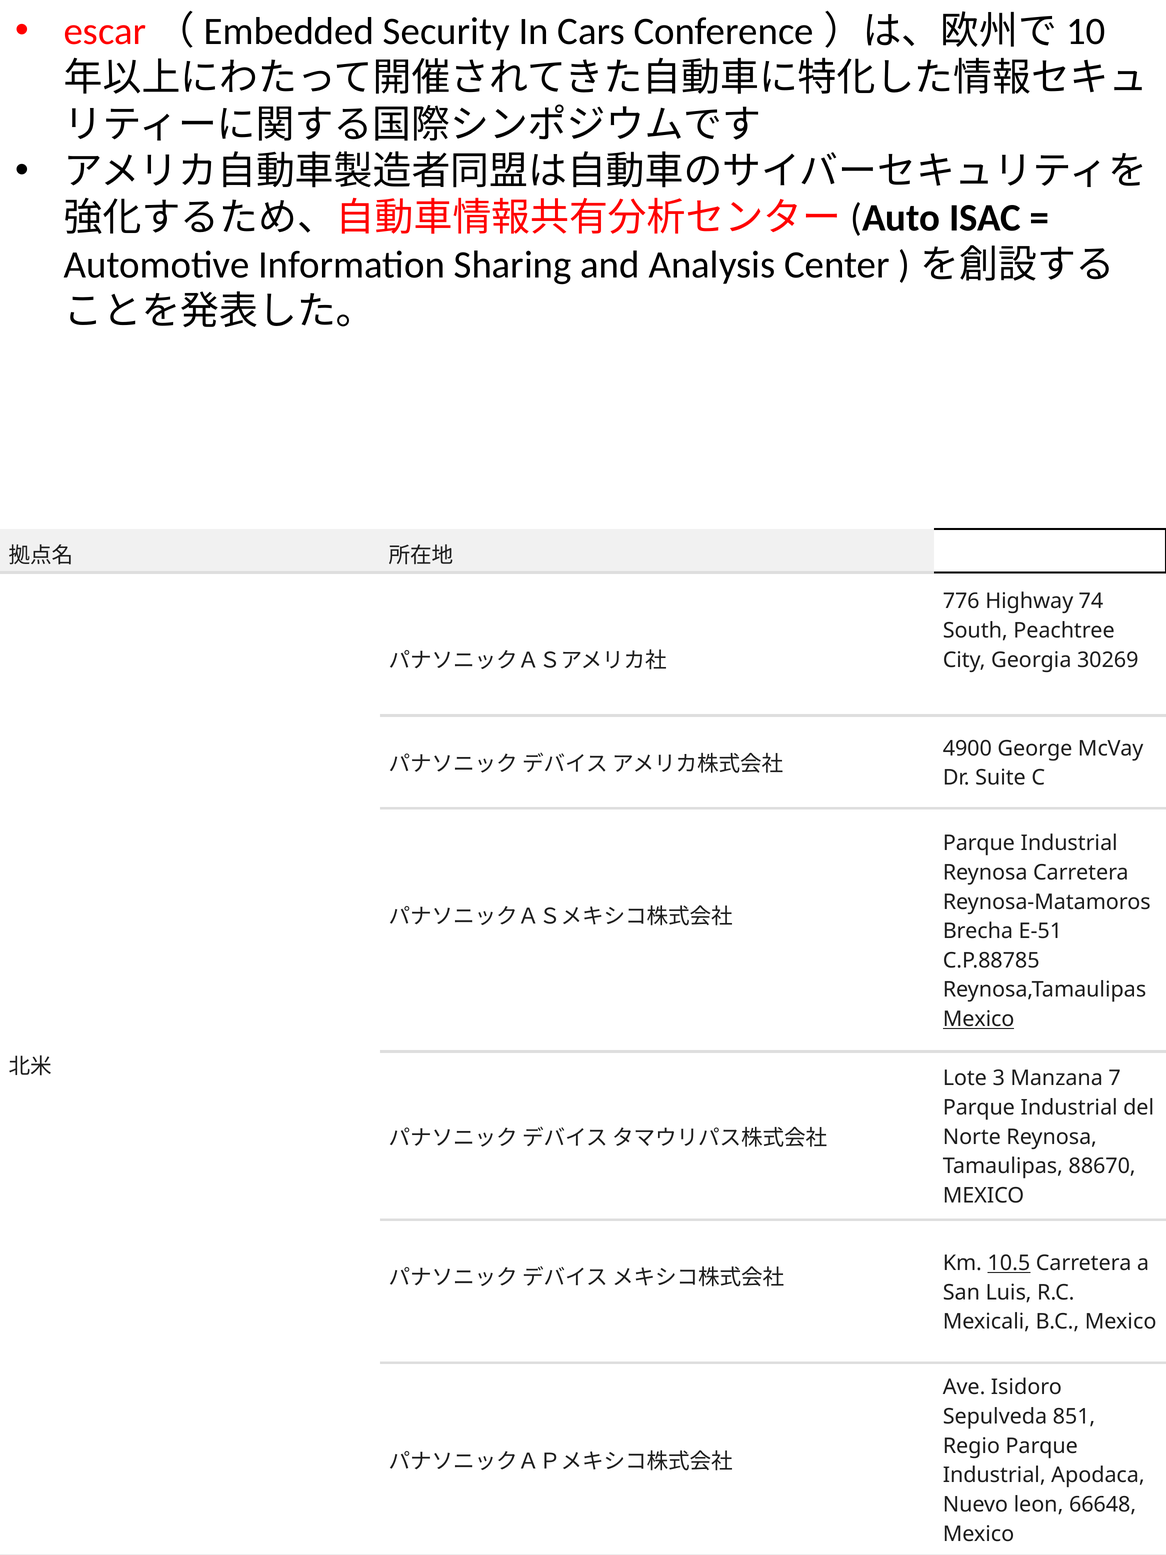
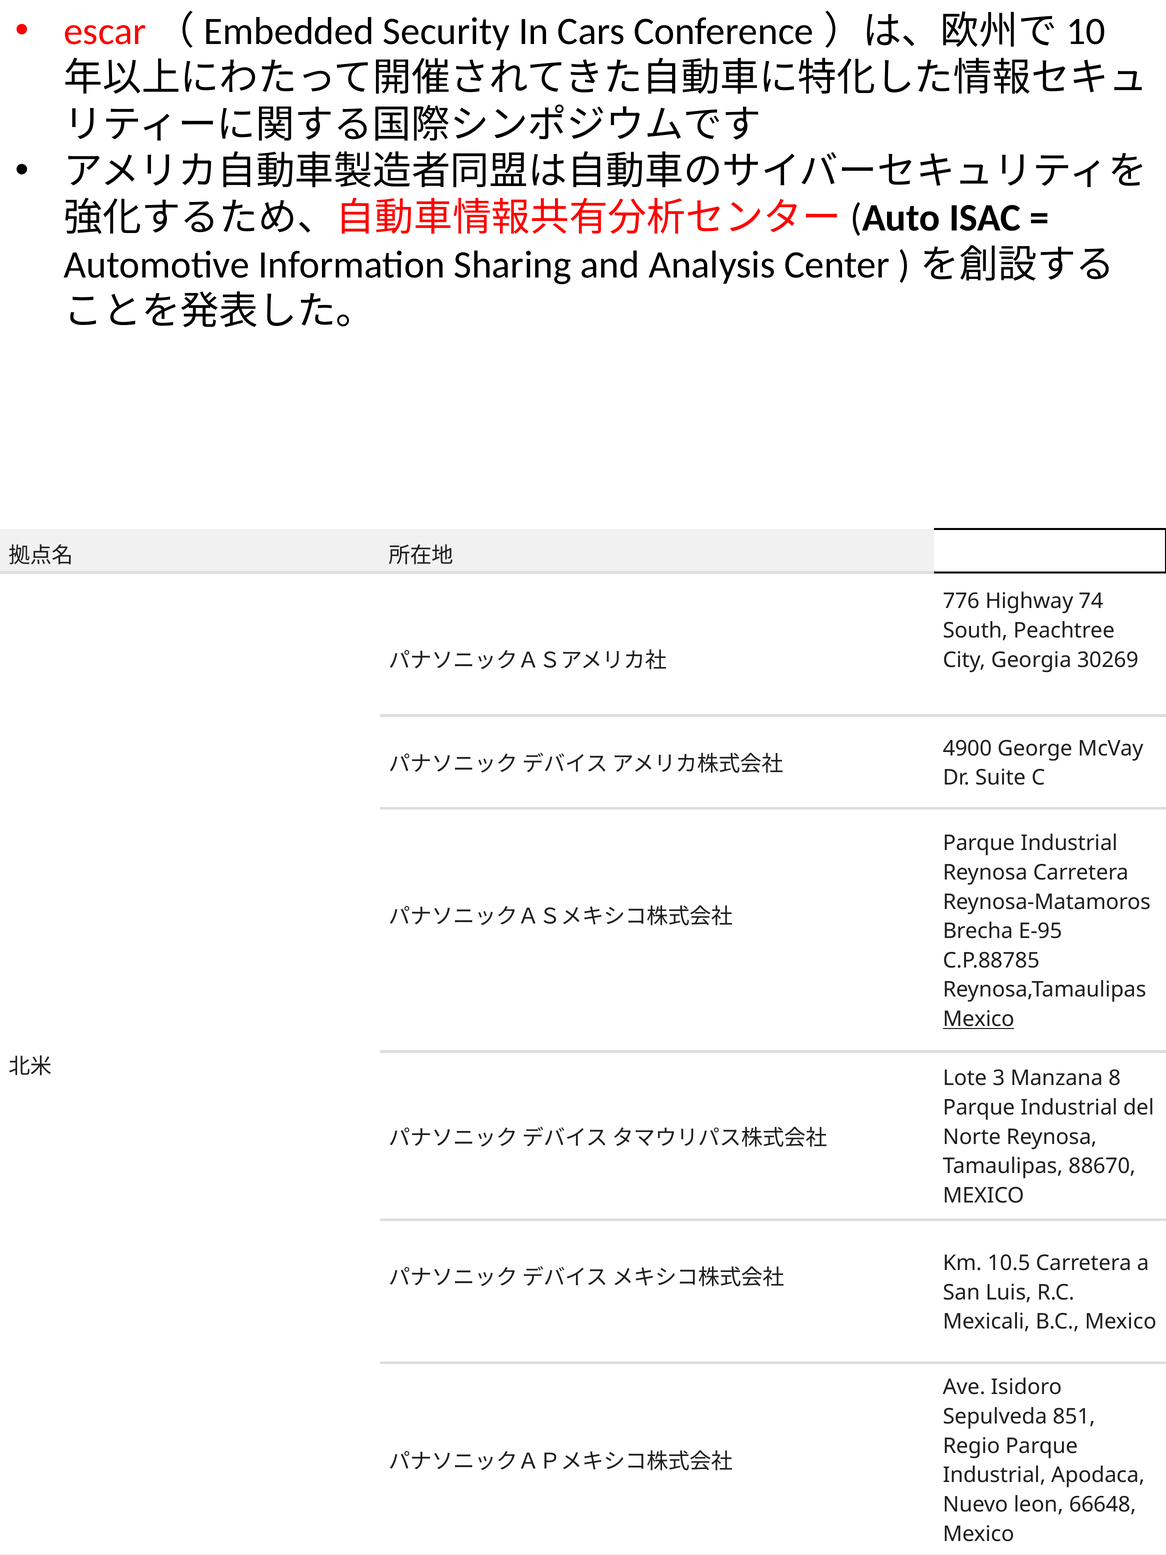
E-51: E-51 -> E-95 (1040, 931)
7: 7 -> 8 (1115, 1078)
10.5 underline: present -> none (1009, 1263)
